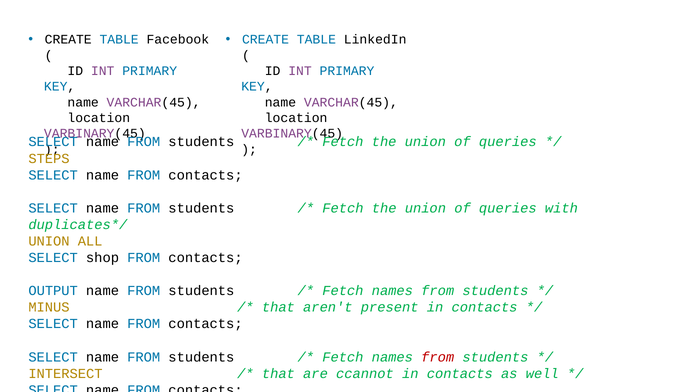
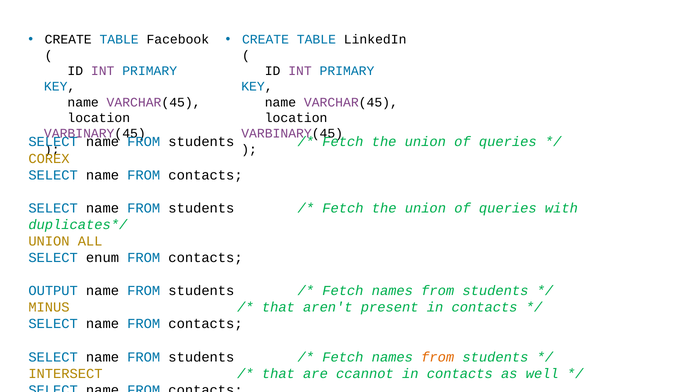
STEPS: STEPS -> COREX (49, 158)
shop: shop -> enum (103, 257)
from colour: red -> orange (438, 357)
